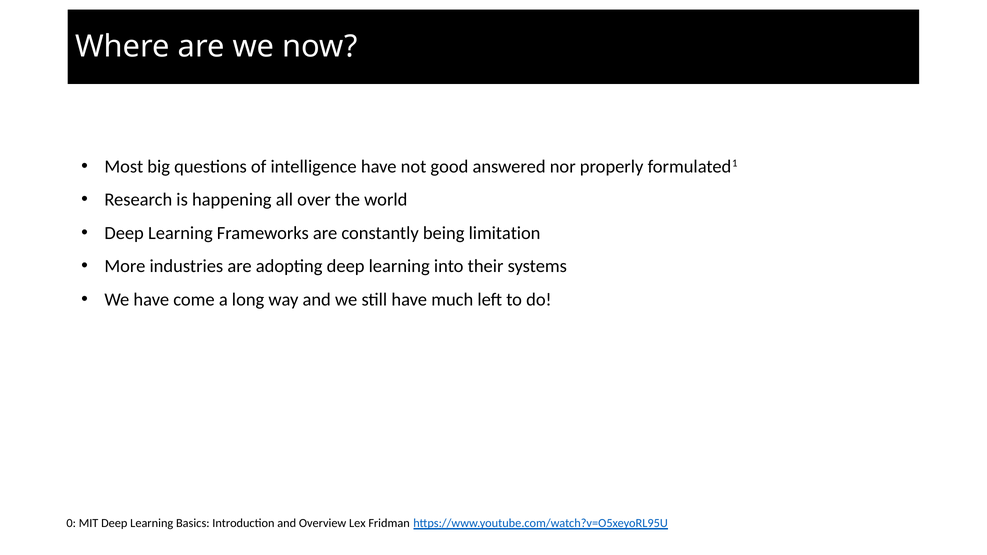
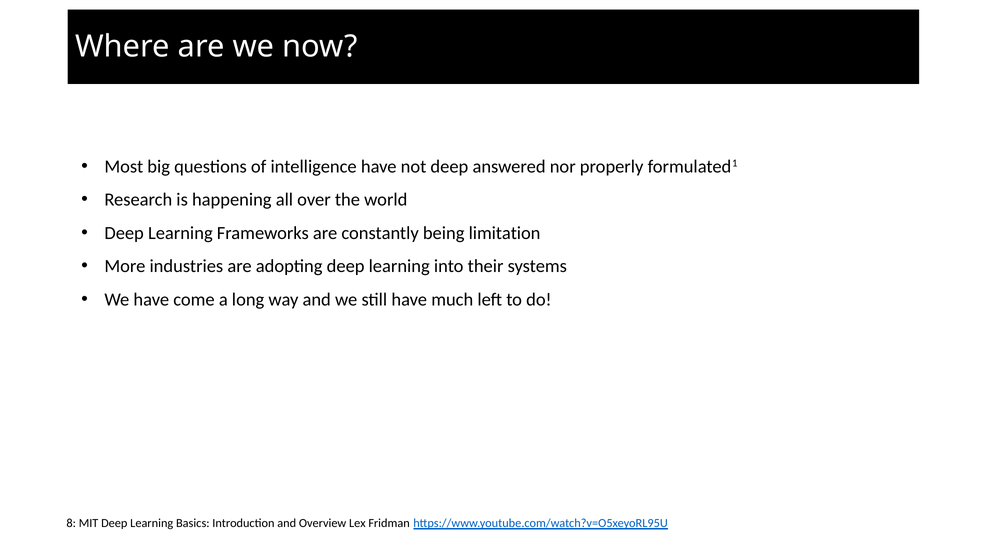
not good: good -> deep (449, 166)
0: 0 -> 8 (71, 523)
